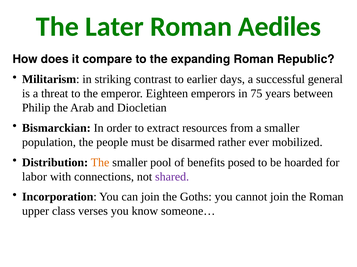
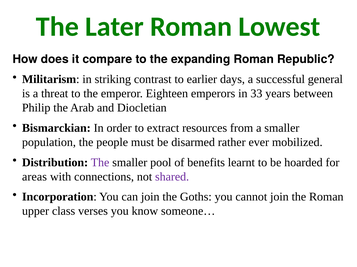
Aediles: Aediles -> Lowest (279, 27)
75: 75 -> 33 (256, 94)
The colour: orange -> purple (100, 163)
posed: posed -> learnt (241, 163)
labor: labor -> areas (34, 177)
